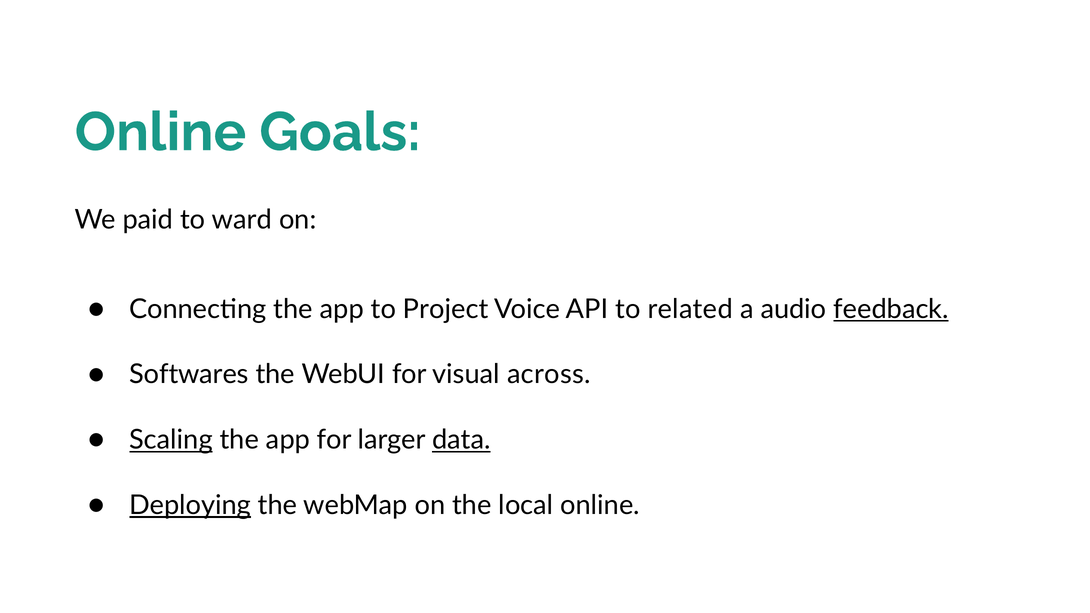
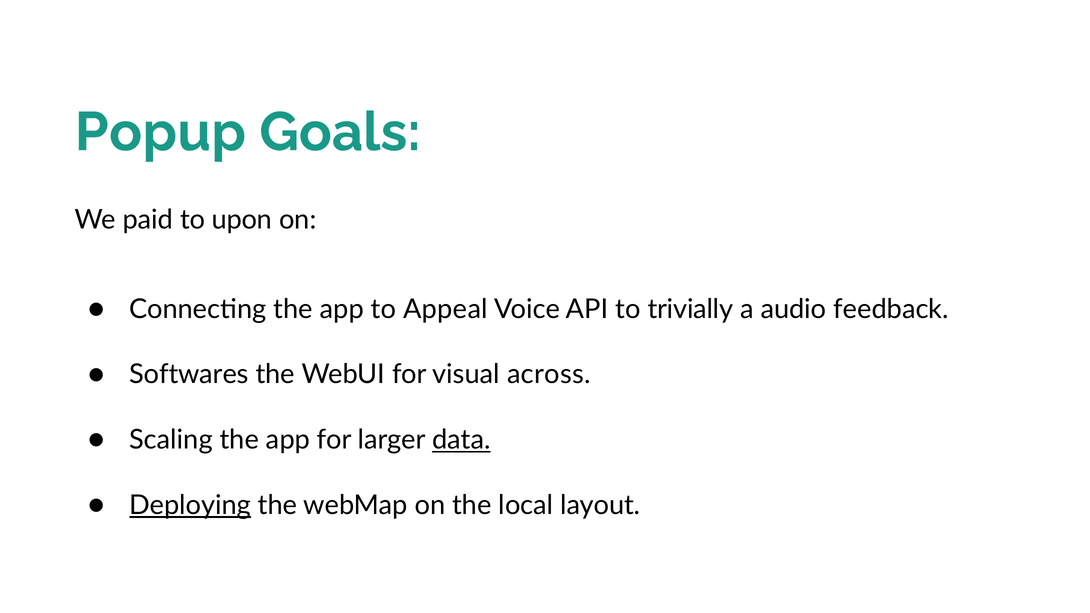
Online: Online -> Popup (160, 132)
ward: ward -> upon (242, 220)
Project: Project -> Appeal (446, 309)
related: related -> trivially (690, 309)
feedback underline: present -> none (891, 309)
Scaling underline: present -> none (171, 440)
local online: online -> layout (600, 505)
